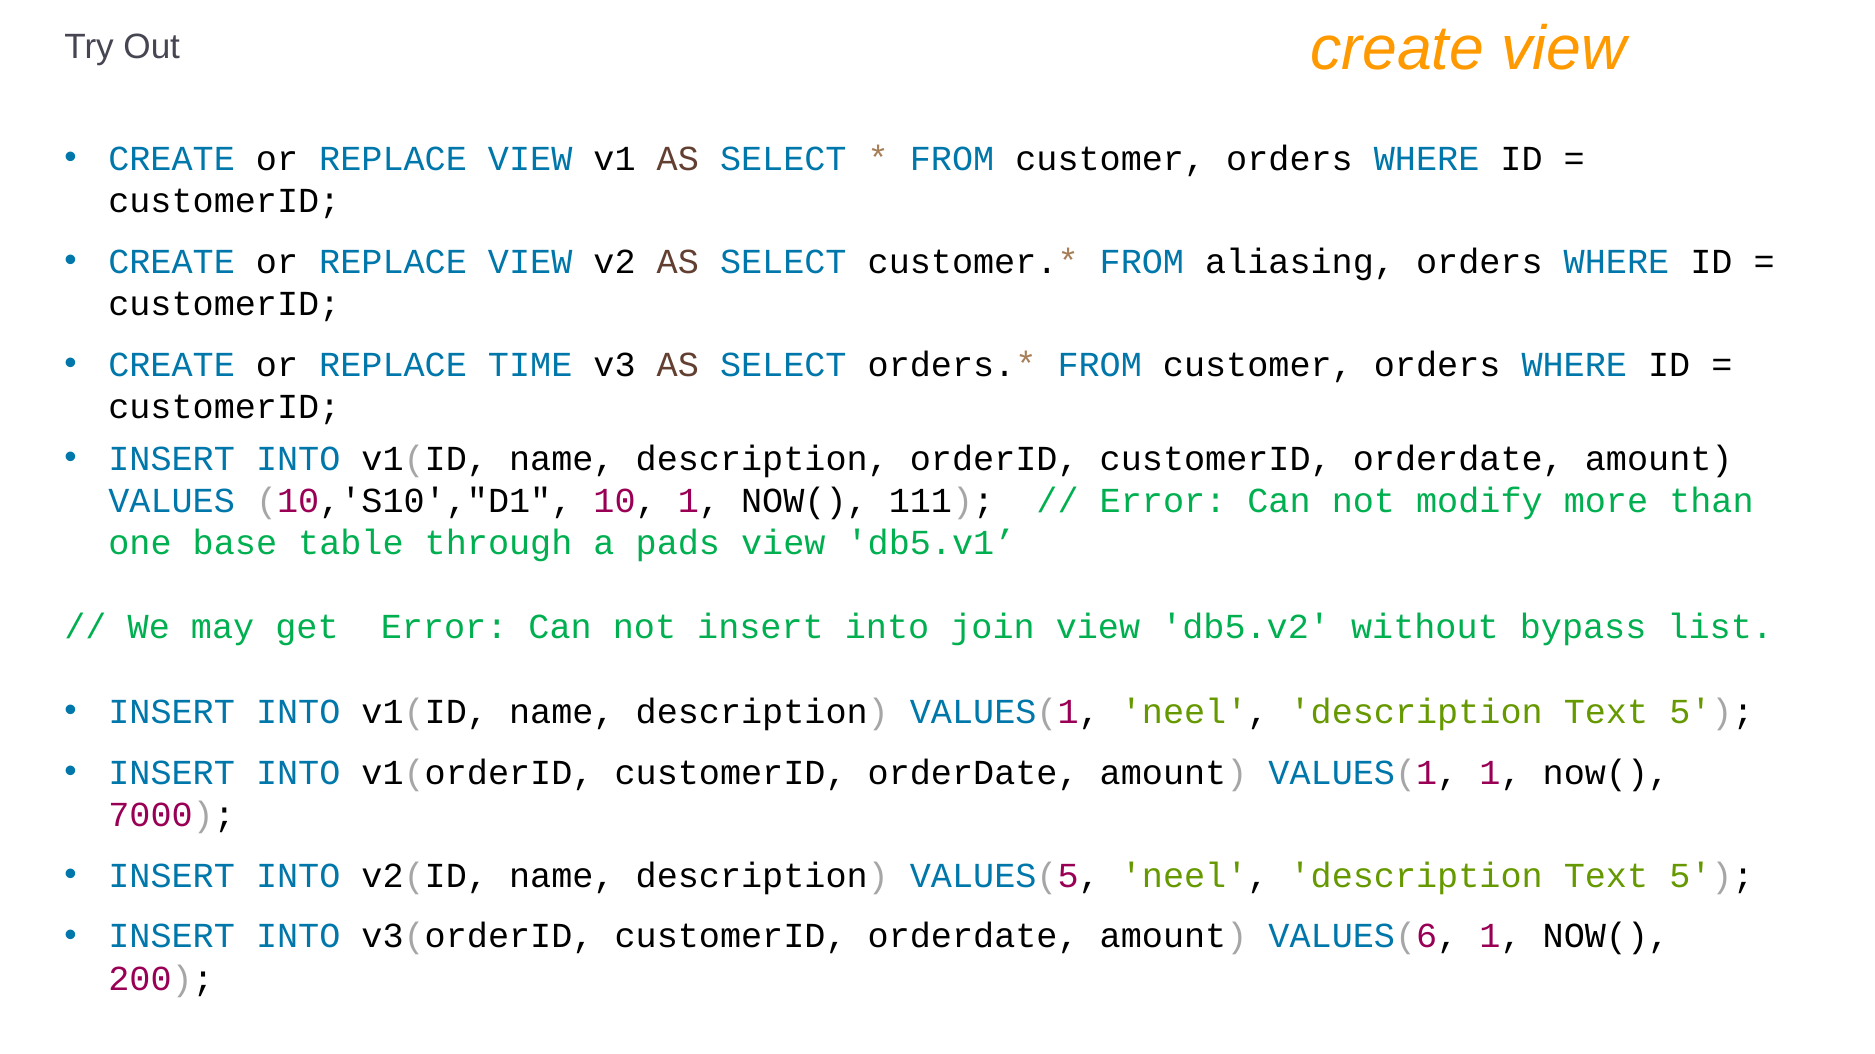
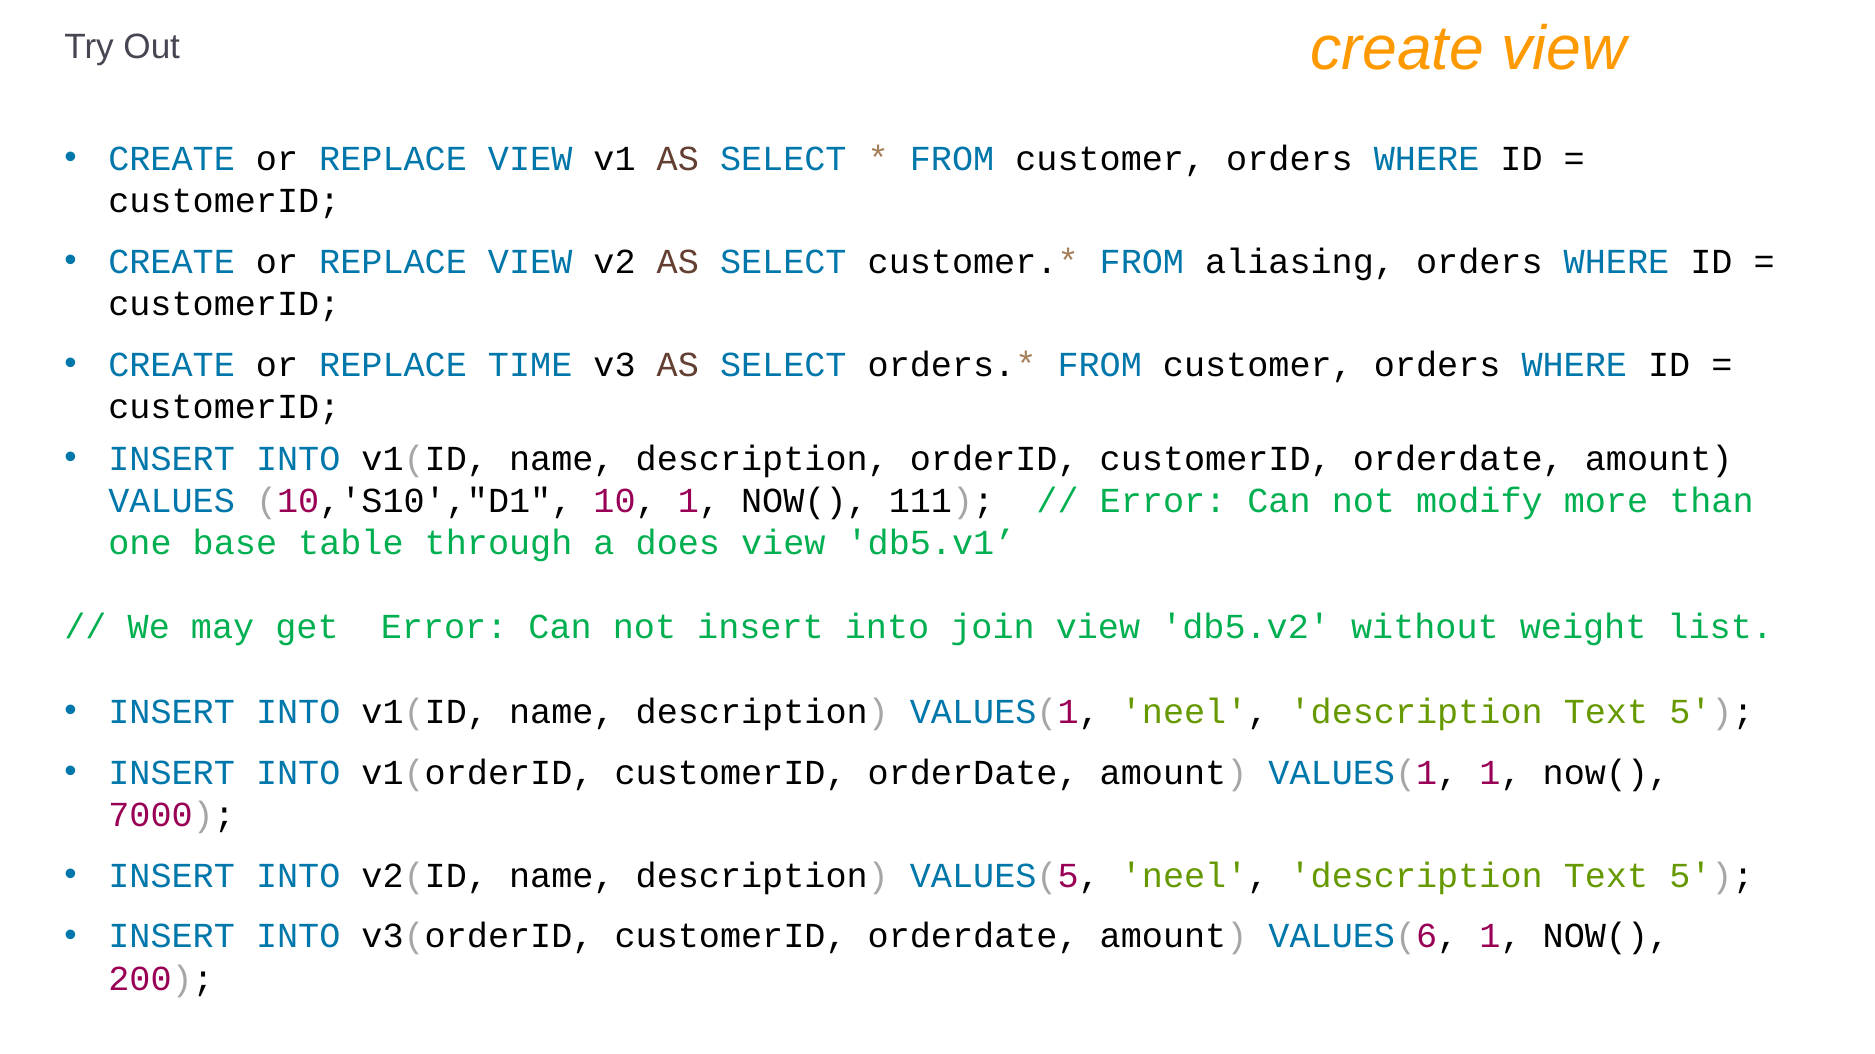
pads: pads -> does (678, 543)
bypass: bypass -> weight (1583, 628)
